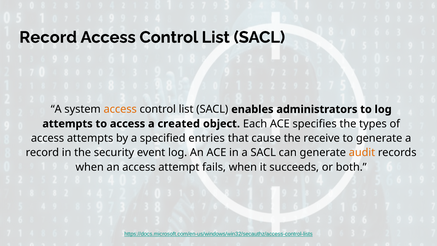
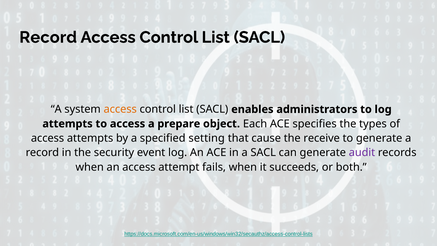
created: created -> prepare (179, 124)
entries: entries -> setting (207, 138)
audit colour: orange -> purple (362, 153)
